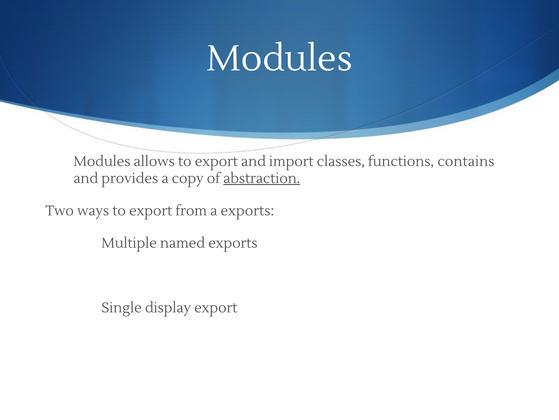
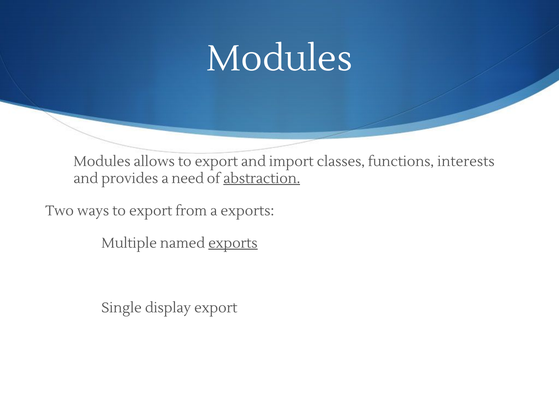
contains: contains -> interests (466, 161)
copy: copy -> need (188, 178)
exports underline: none -> present (233, 243)
